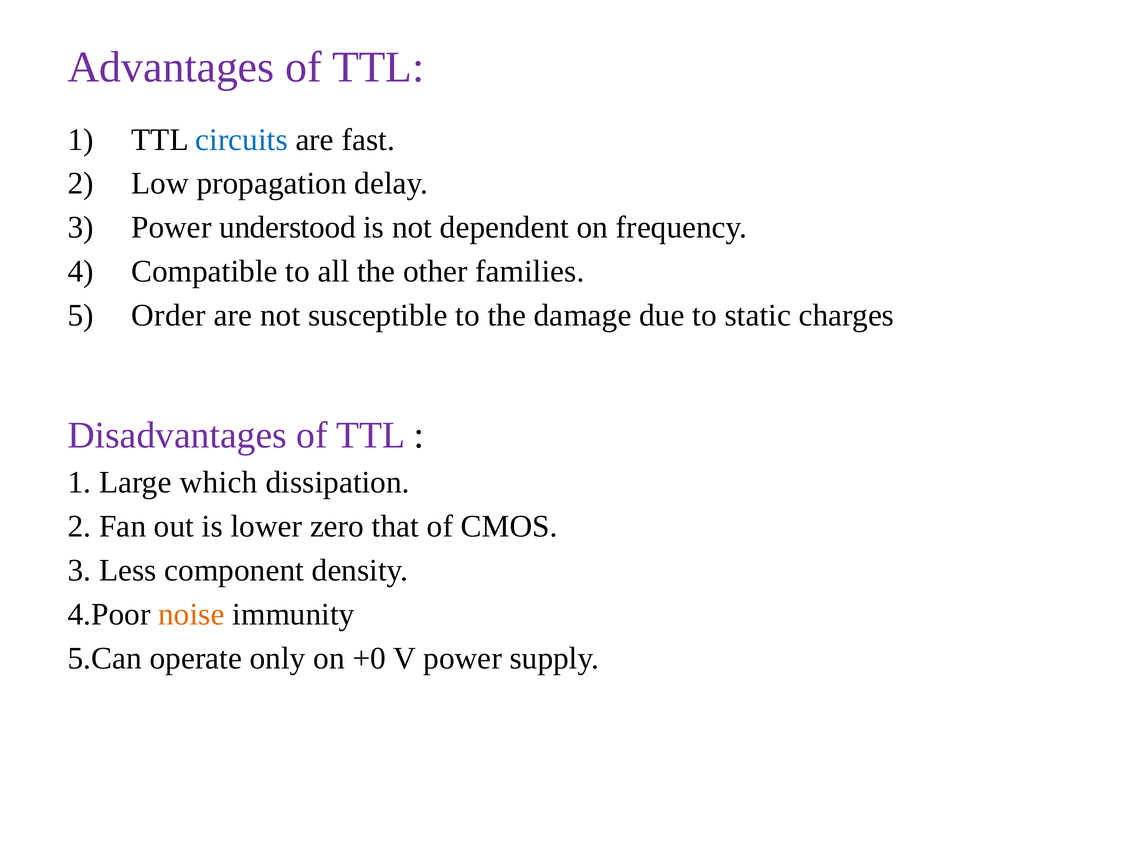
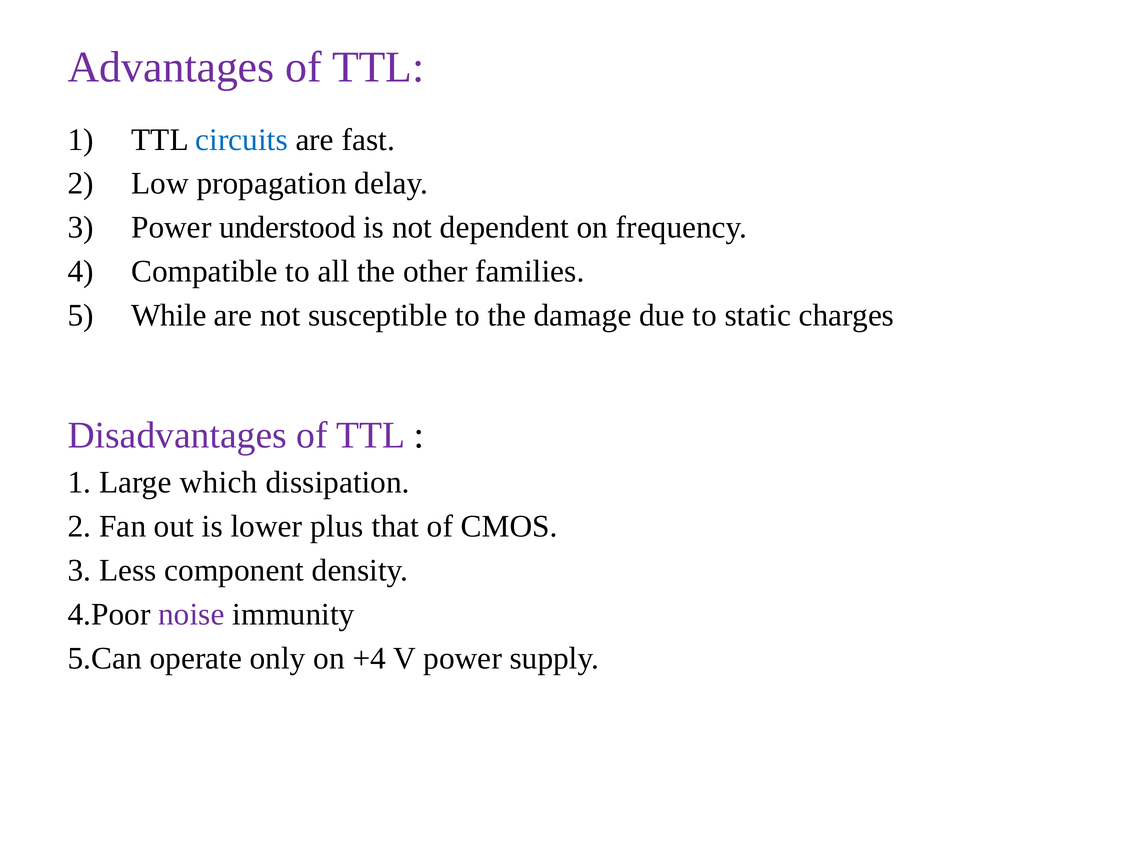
Order: Order -> While (169, 315)
zero: zero -> plus (337, 526)
noise colour: orange -> purple (191, 614)
+0: +0 -> +4 (369, 658)
